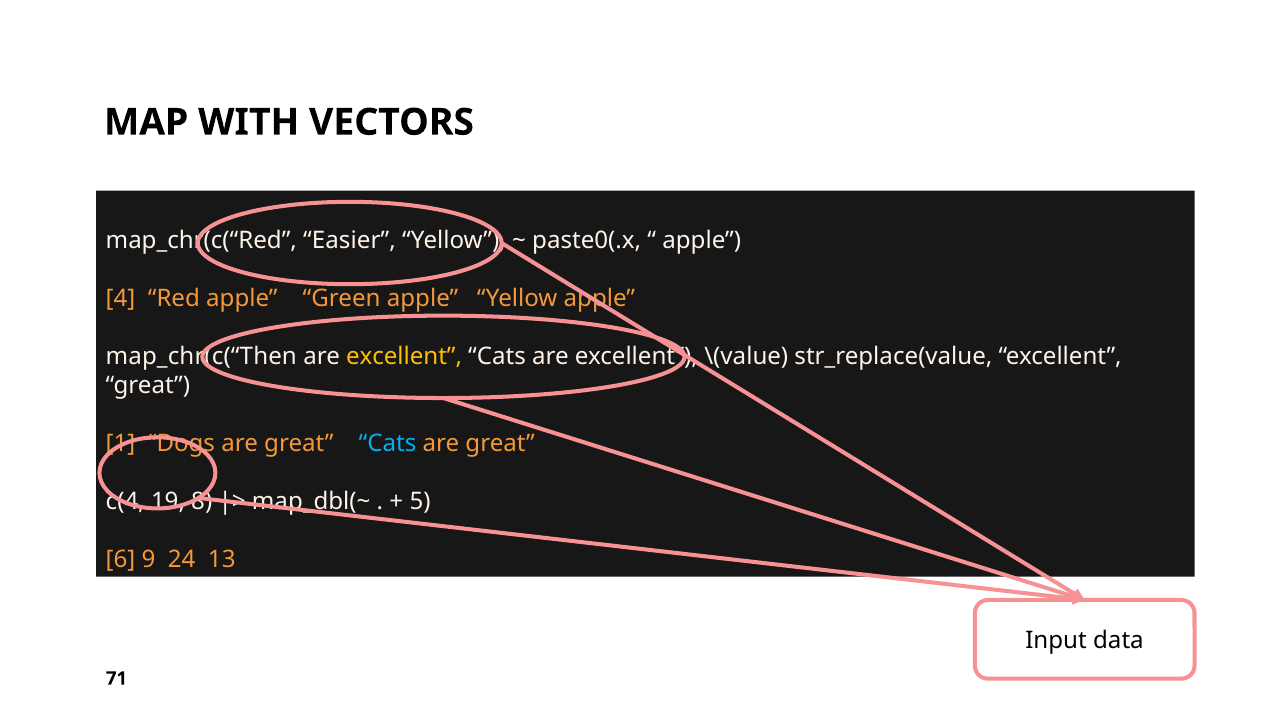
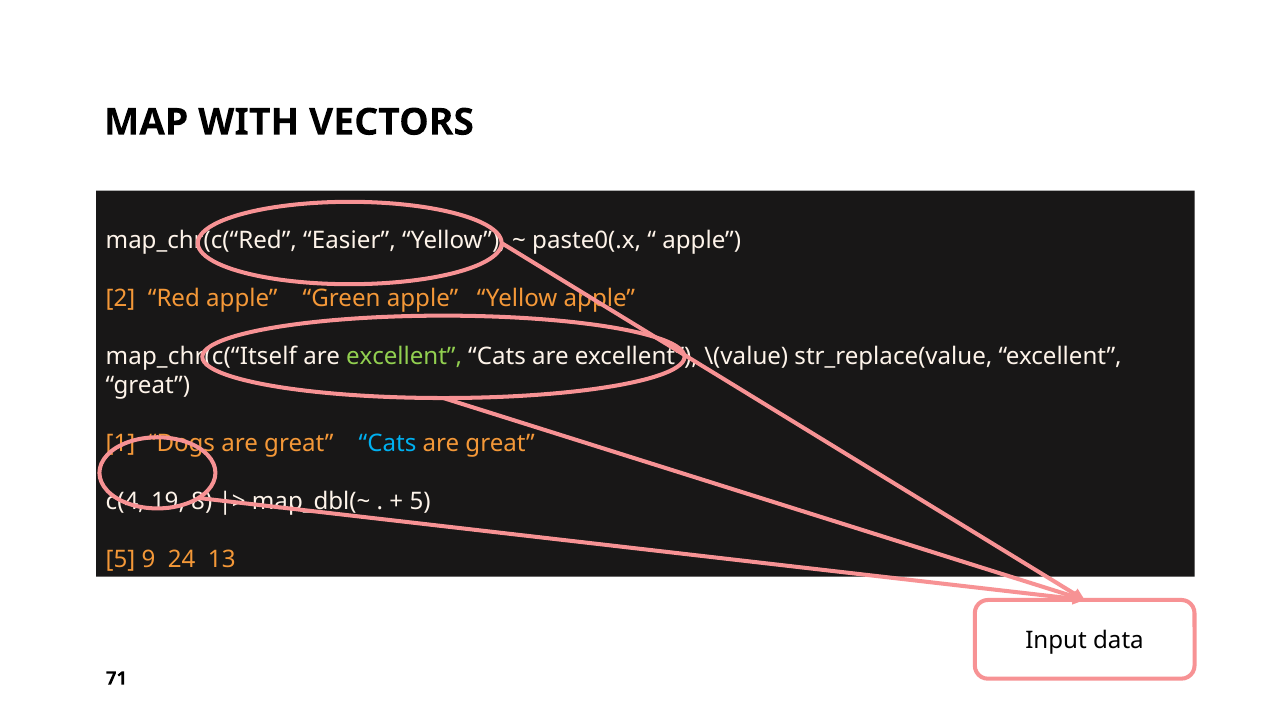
4: 4 -> 2 (121, 299)
map_chr(c(“Then: map_chr(c(“Then -> map_chr(c(“Itself (201, 356)
excellent colour: yellow -> light green (404, 356)
6: 6 -> 5 (121, 559)
